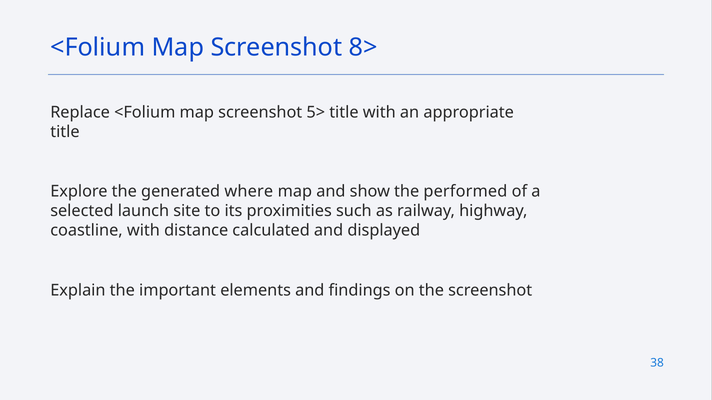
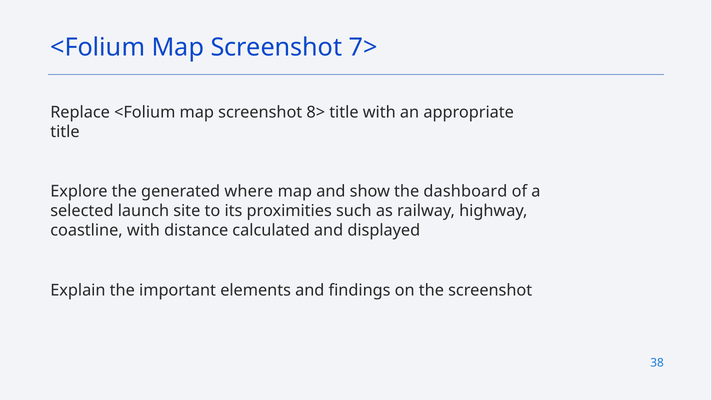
8>: 8> -> 7> (363, 48)
5>: 5> -> 8> (316, 112)
performed: performed -> dashboard (465, 192)
